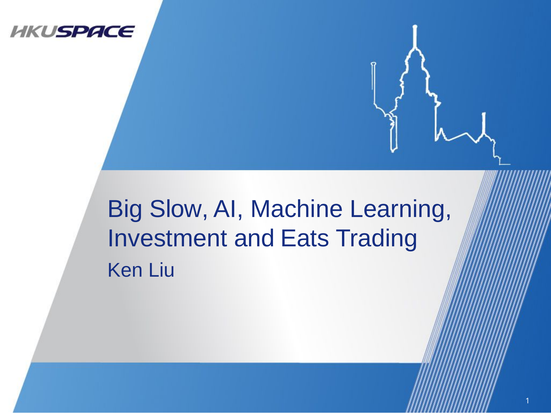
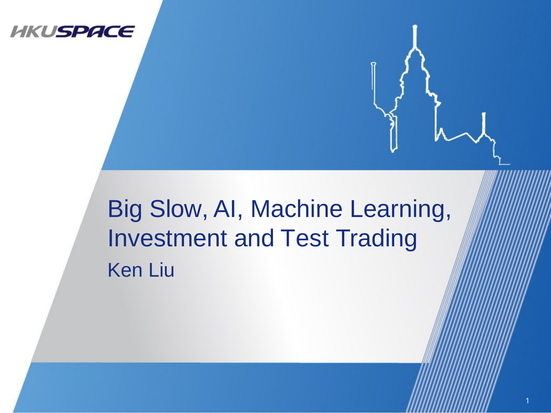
Eats: Eats -> Test (305, 239)
